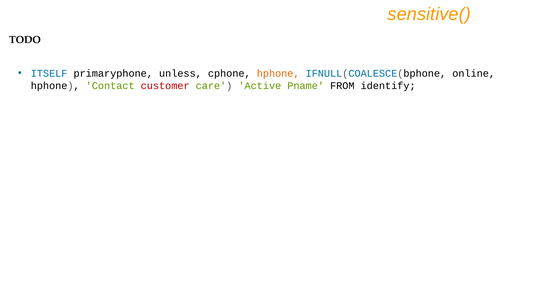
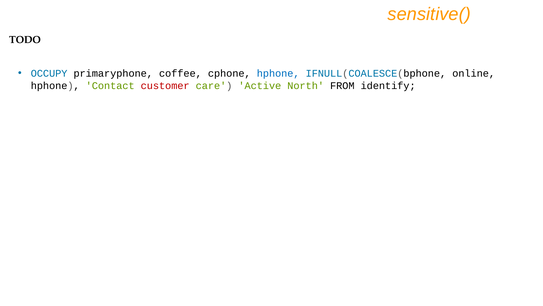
ITSELF: ITSELF -> OCCUPY (49, 73)
unless: unless -> coffee (180, 73)
hphone colour: orange -> blue (278, 73)
Pname: Pname -> North (306, 86)
